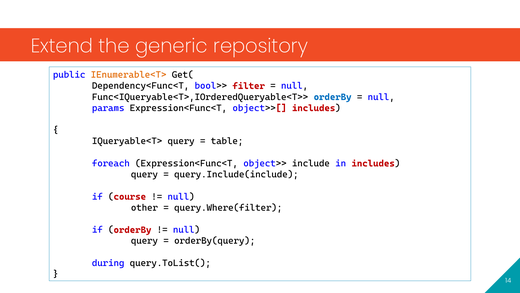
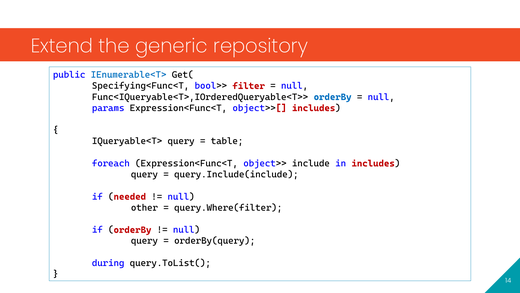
IEnumerable<T> colour: orange -> blue (129, 75)
Dependency<Func<T: Dependency<Func<T -> Specifying<Func<T (141, 86)
course: course -> needed (130, 196)
